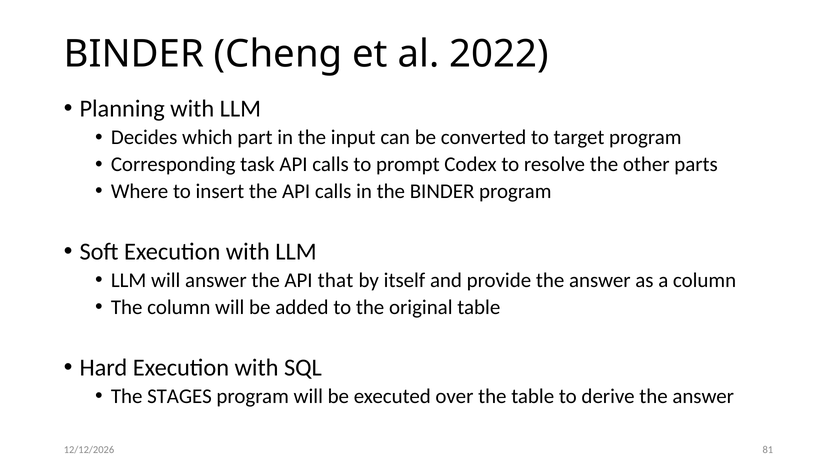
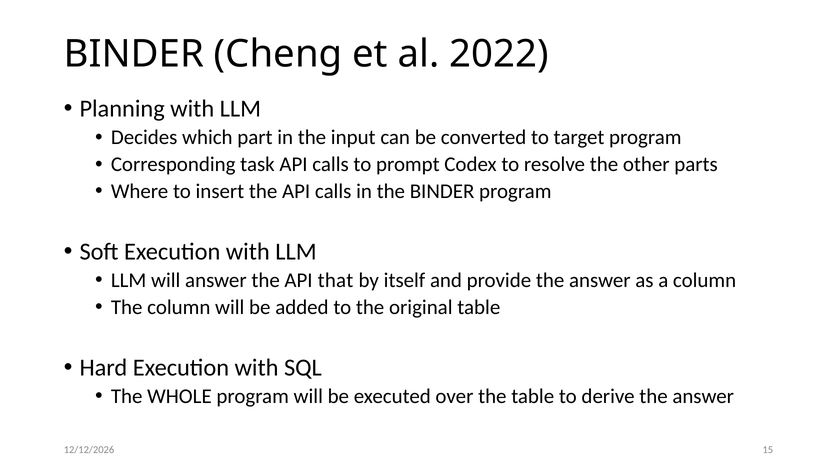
STAGES: STAGES -> WHOLE (179, 396)
81: 81 -> 15 (768, 450)
